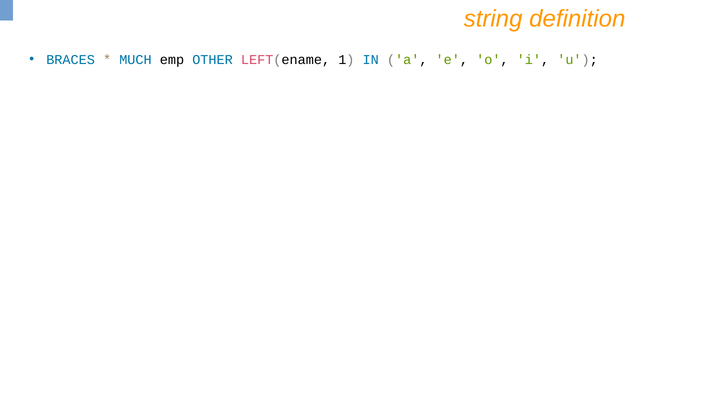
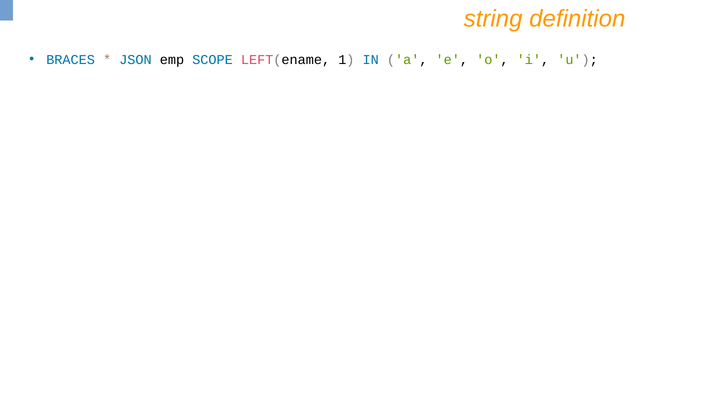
MUCH: MUCH -> JSON (135, 60)
OTHER: OTHER -> SCOPE (213, 60)
